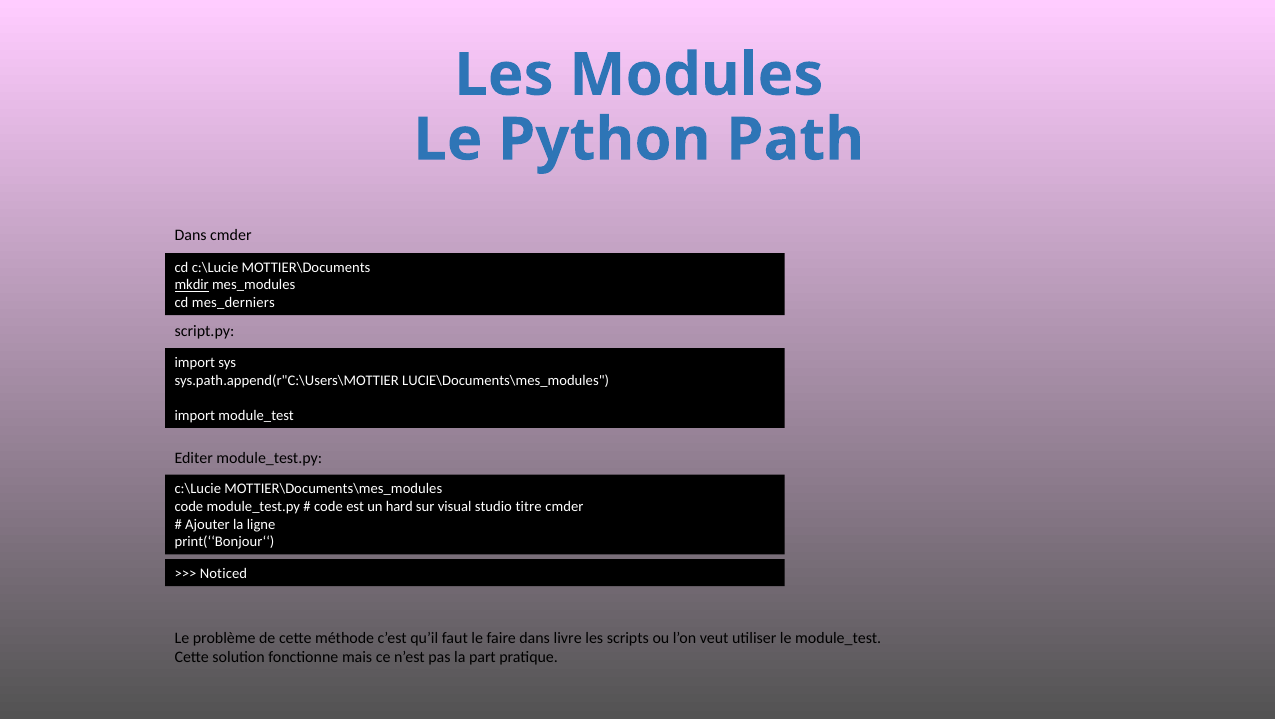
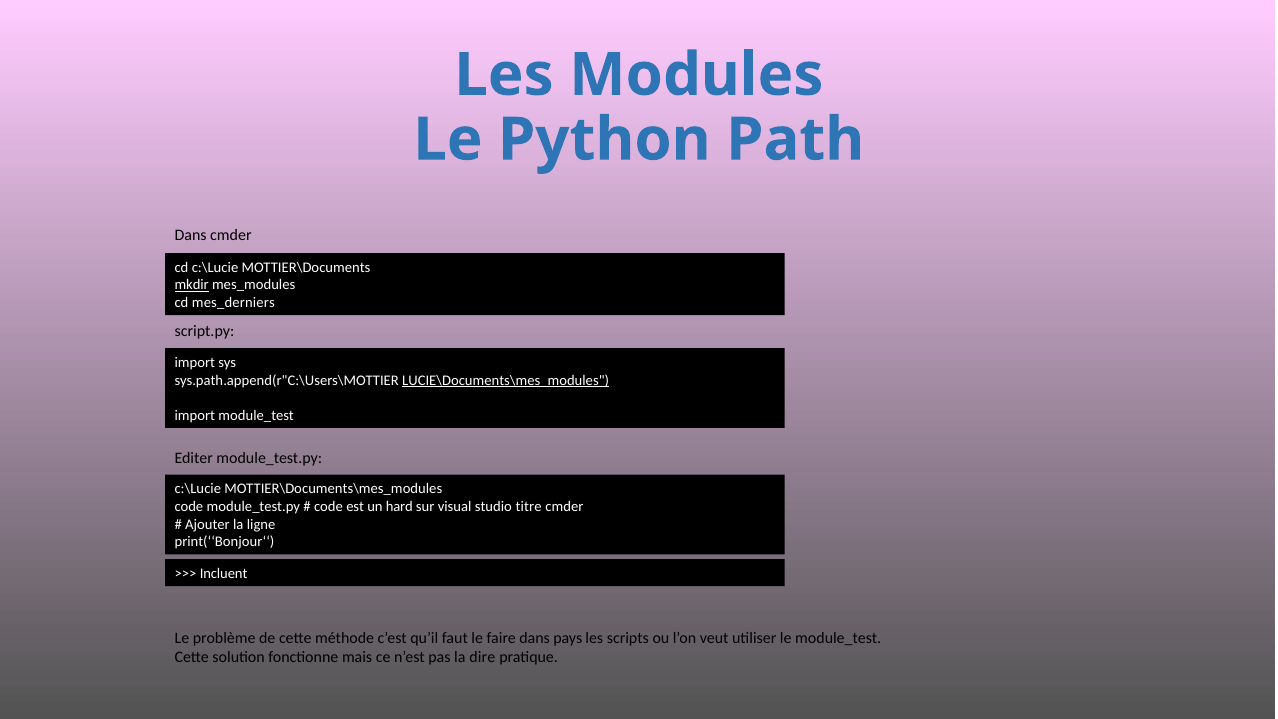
LUCIE\Documents\mes_modules underline: none -> present (506, 380)
Noticed: Noticed -> Incluent (224, 574)
livre: livre -> pays (568, 638)
part: part -> dire (482, 657)
